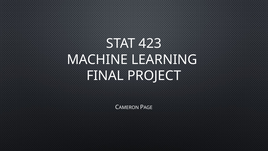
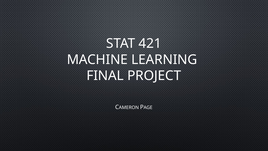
423: 423 -> 421 (150, 43)
